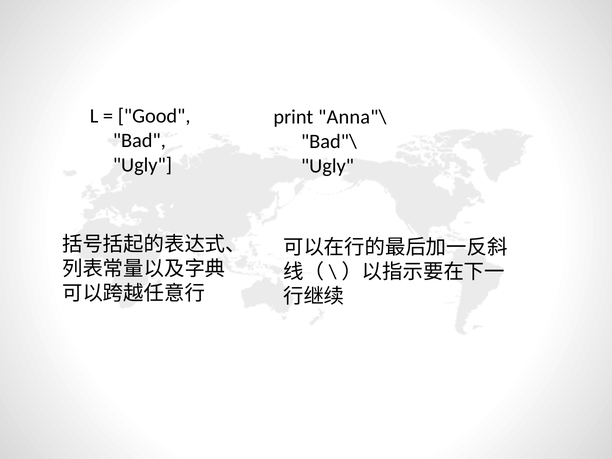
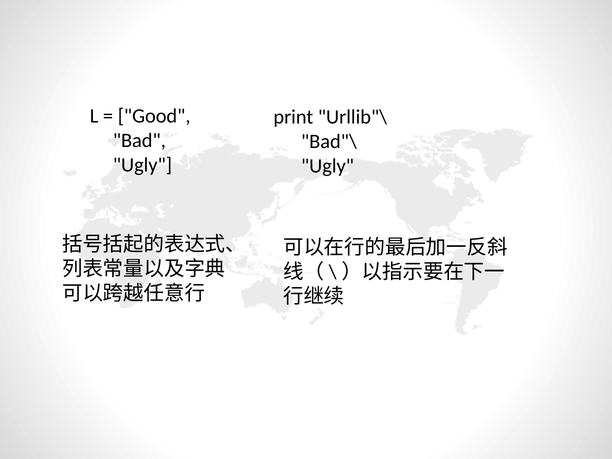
Anna"\: Anna"\ -> Urllib"\ (352, 117)
